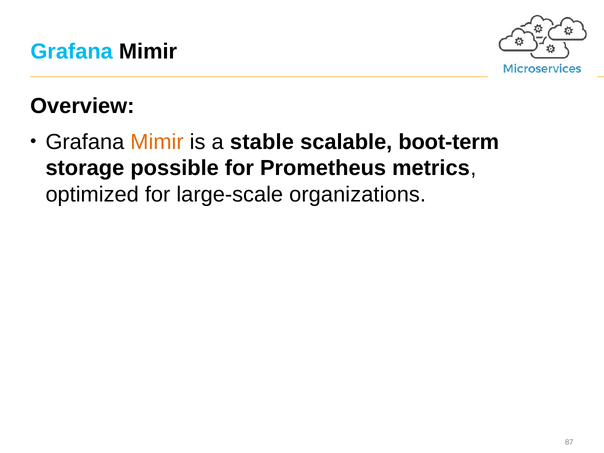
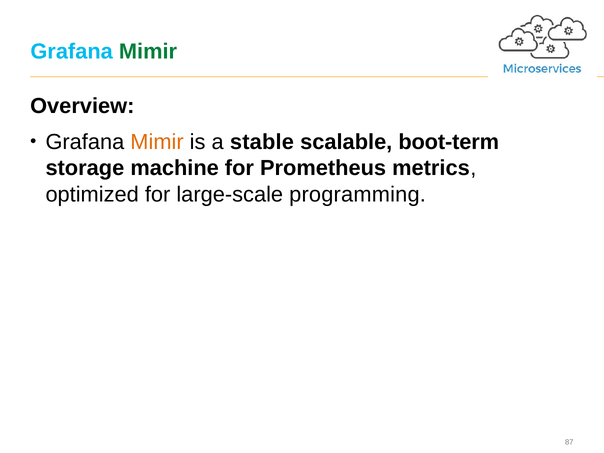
Mimir colour: black -> green (148, 52)
possible: possible -> machine (175, 168)
organizations: organizations -> programming (358, 194)
